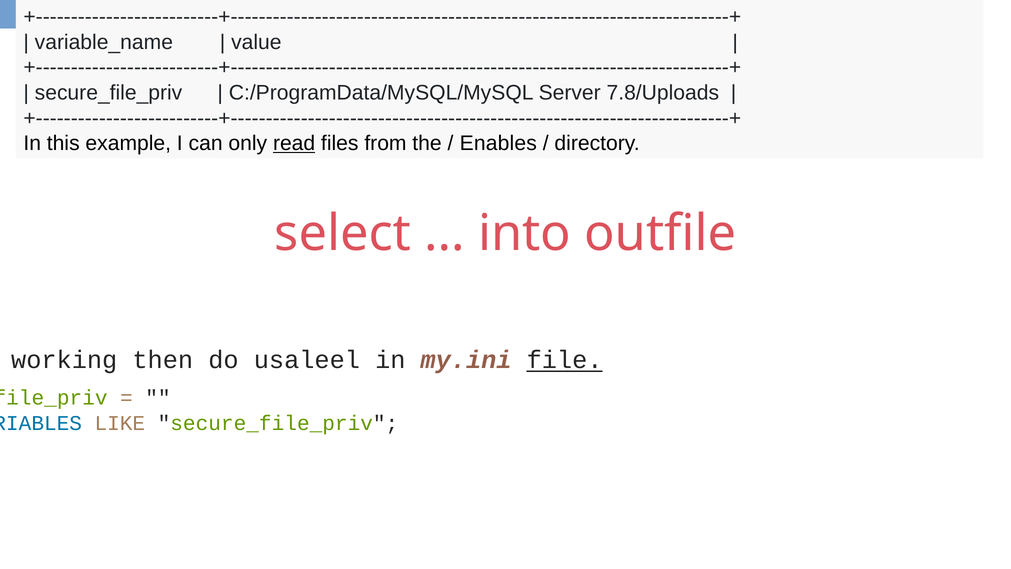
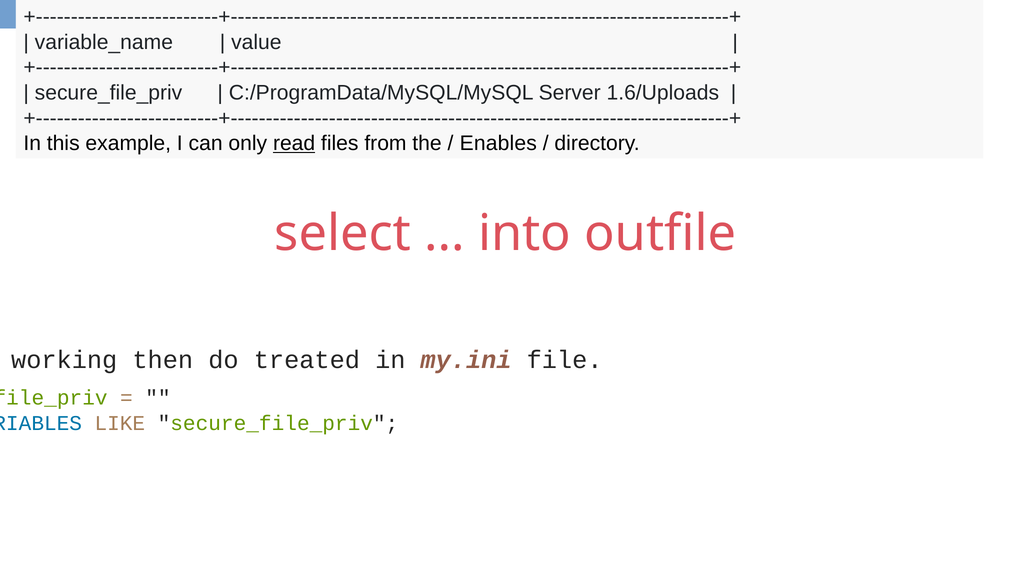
7.8/Uploads: 7.8/Uploads -> 1.6/Uploads (663, 93)
usaleel: usaleel -> treated (307, 360)
file underline: present -> none (565, 360)
